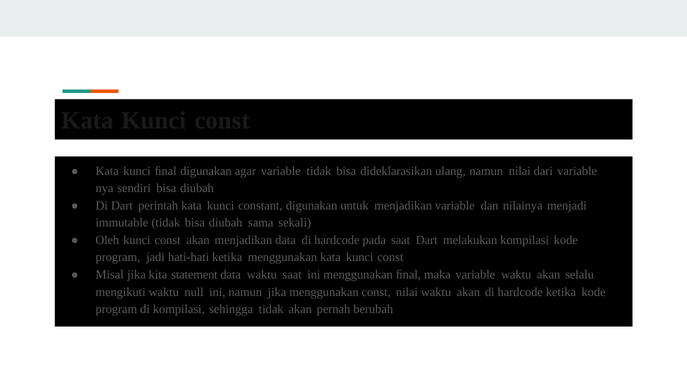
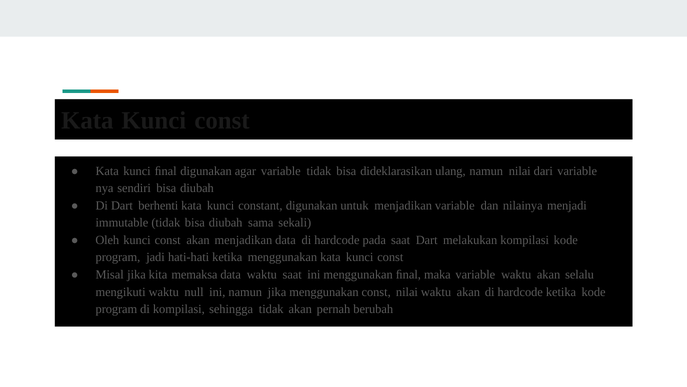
perintah: perintah -> berhenti (158, 205)
statement: statement -> memaksa (194, 274)
